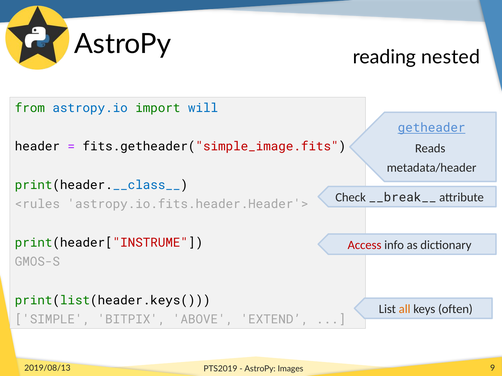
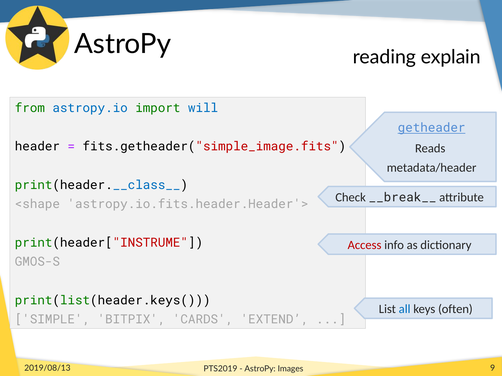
nested: nested -> explain (451, 57)
<rules: <rules -> <shape (37, 204)
all colour: orange -> blue (405, 310)
ABOVE: ABOVE -> CARDS (203, 320)
